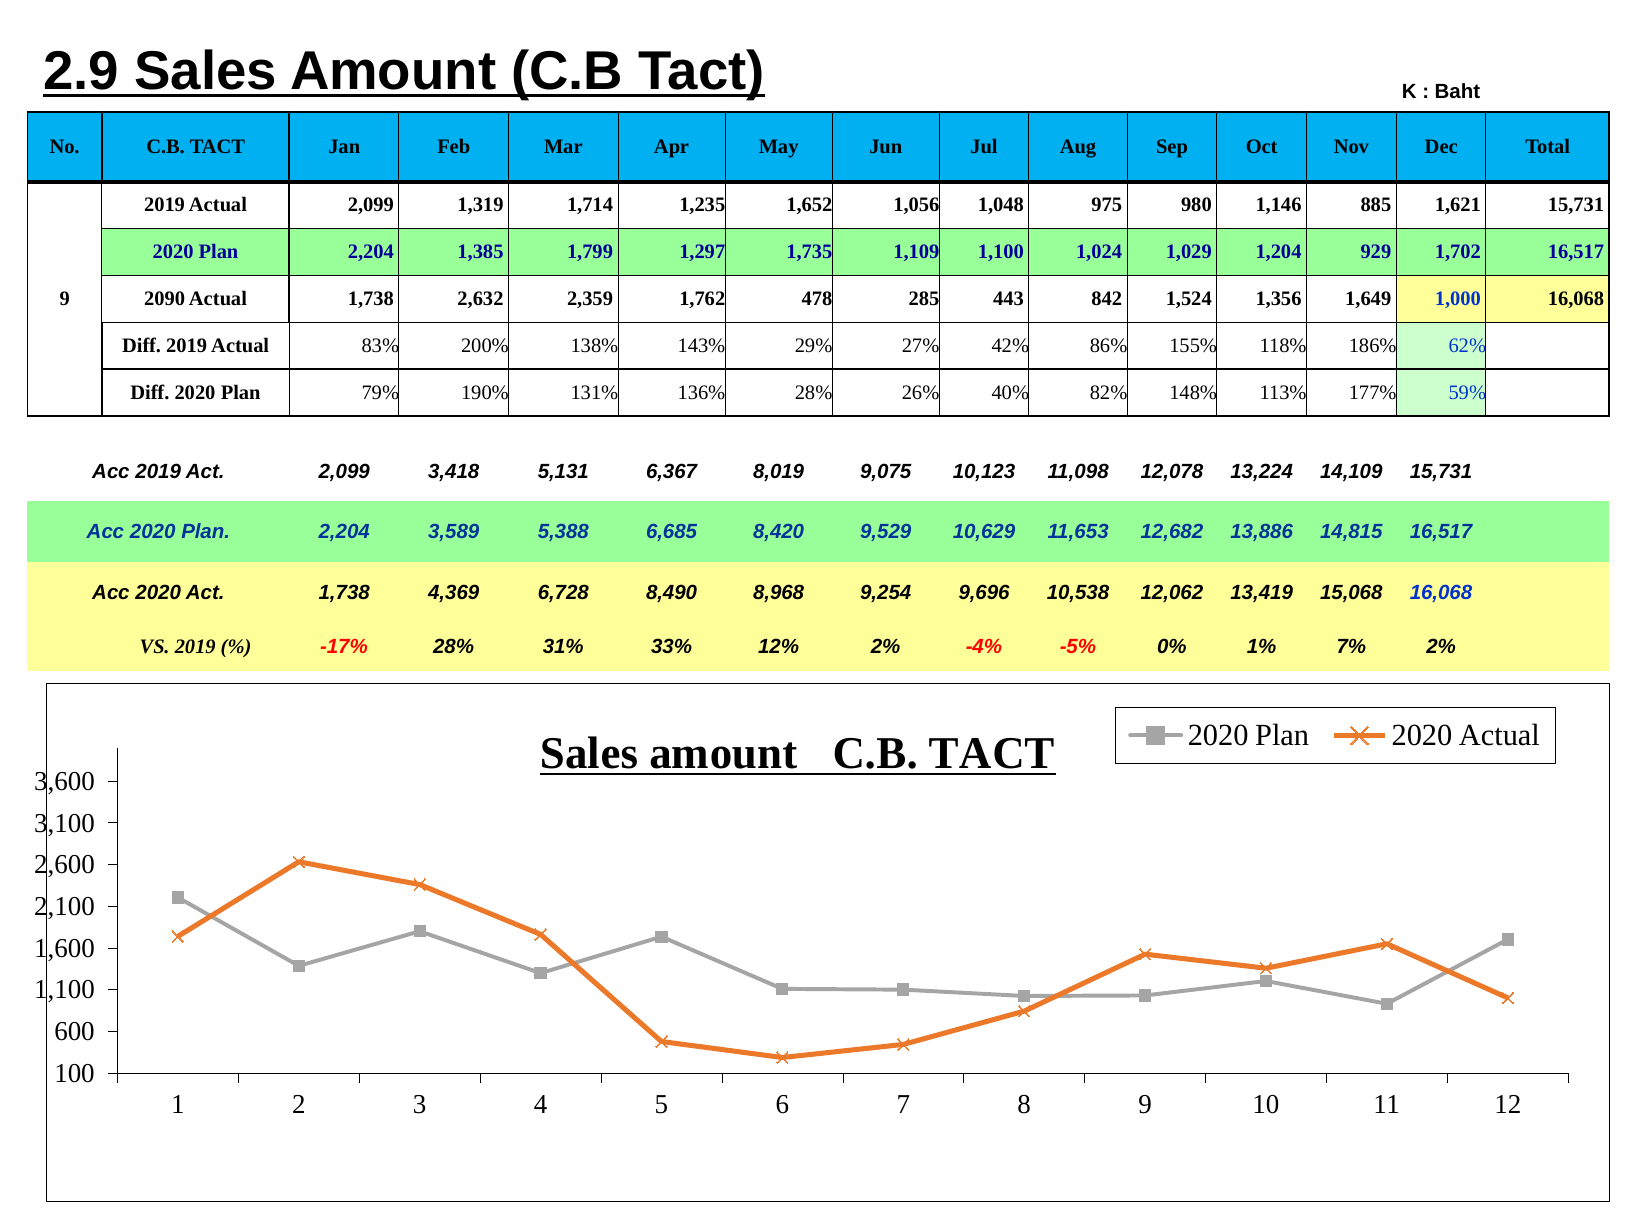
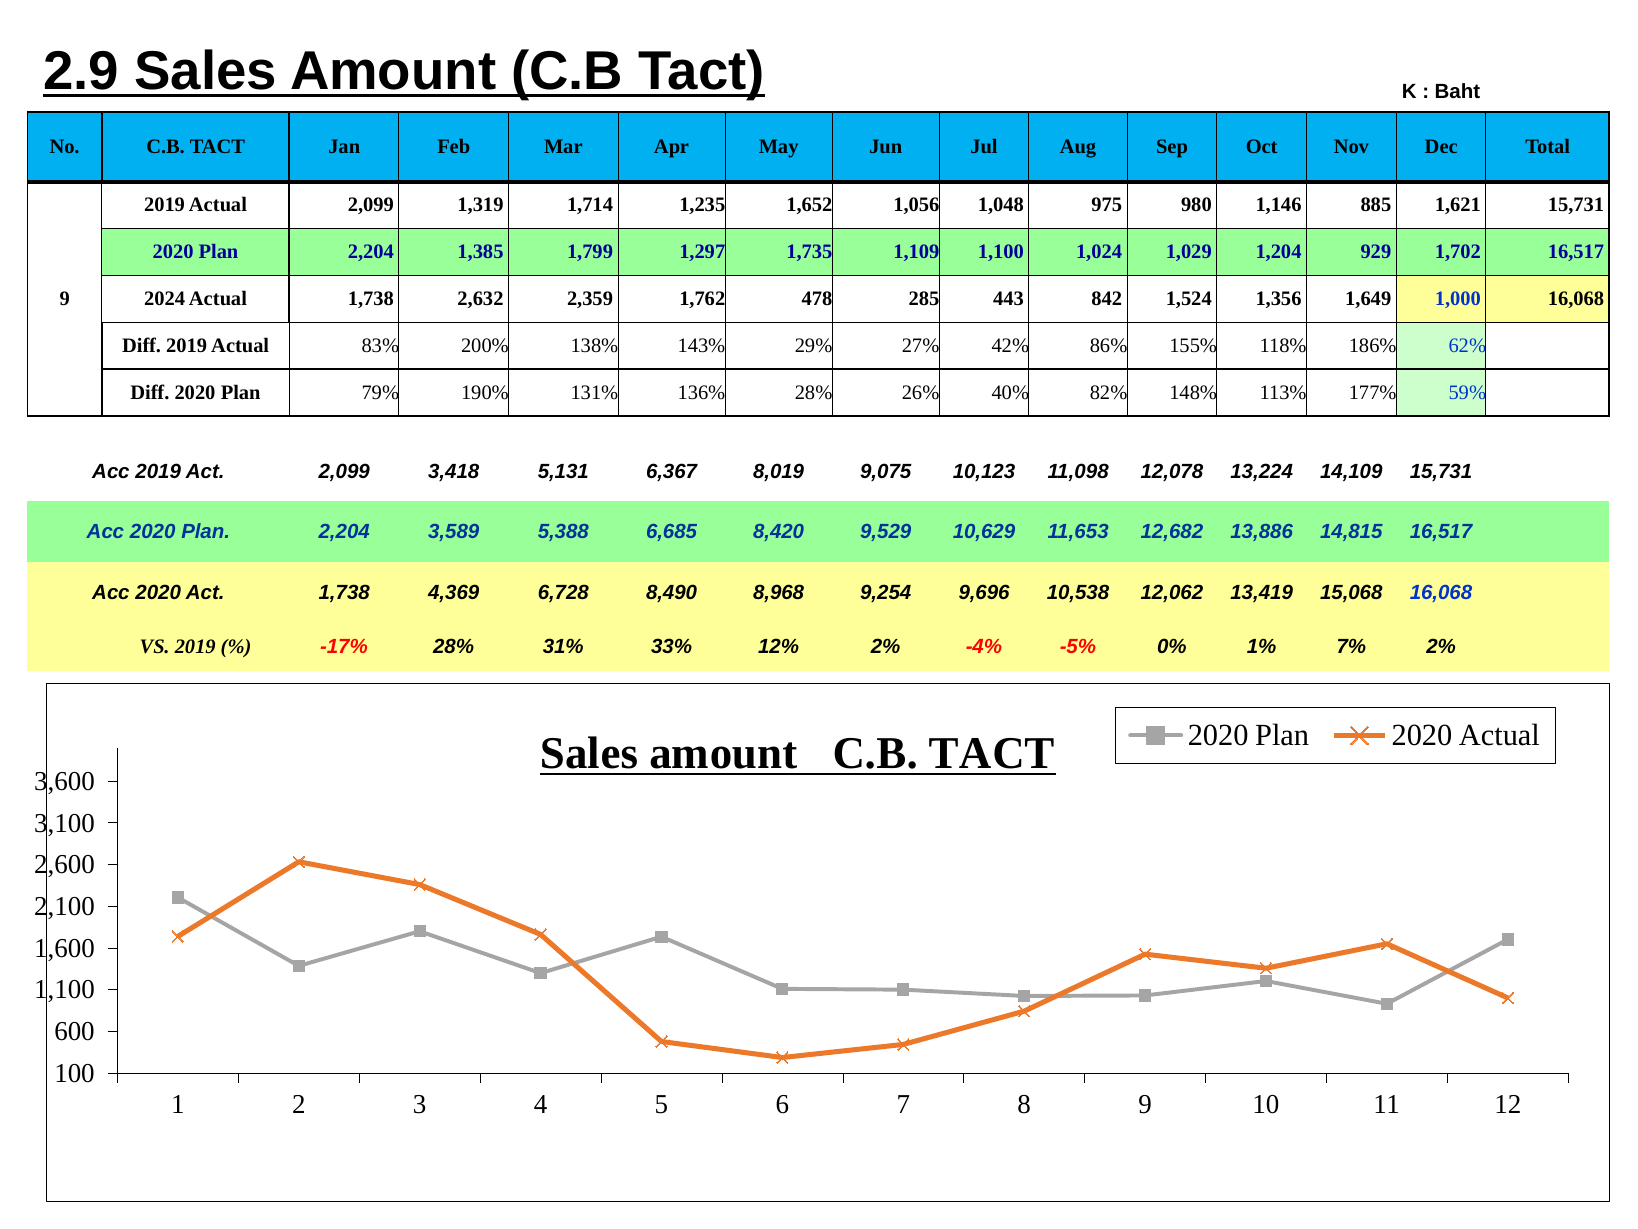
2090: 2090 -> 2024 (165, 299)
